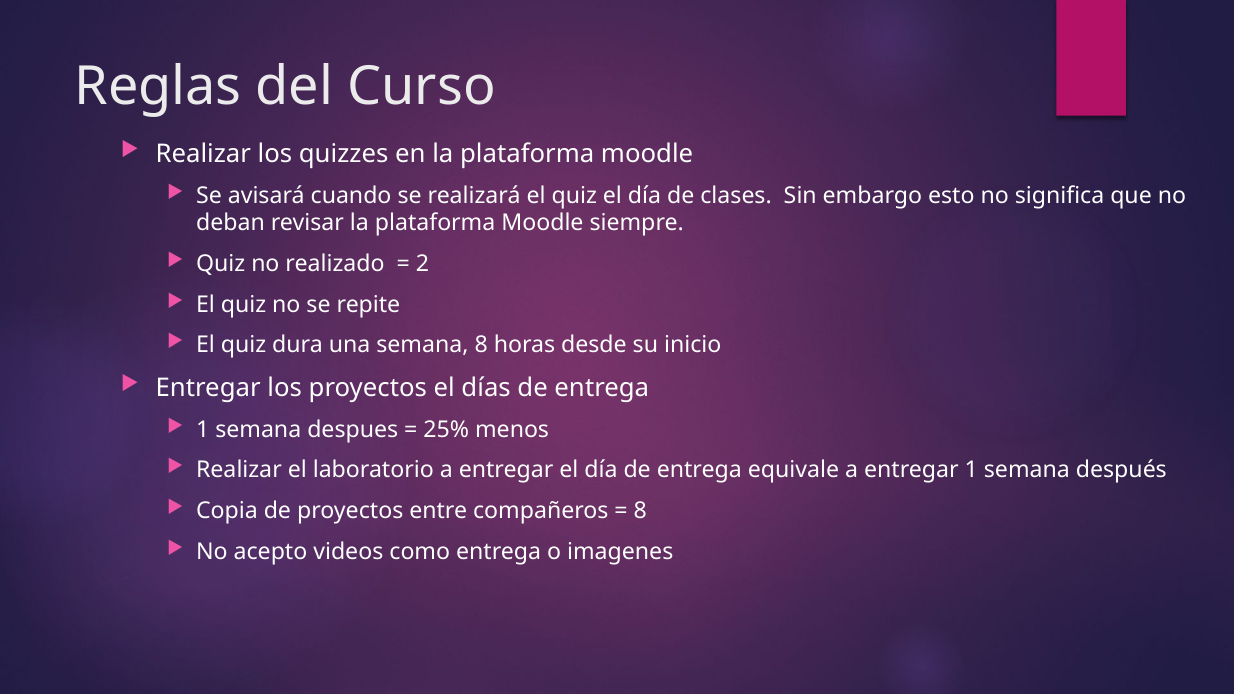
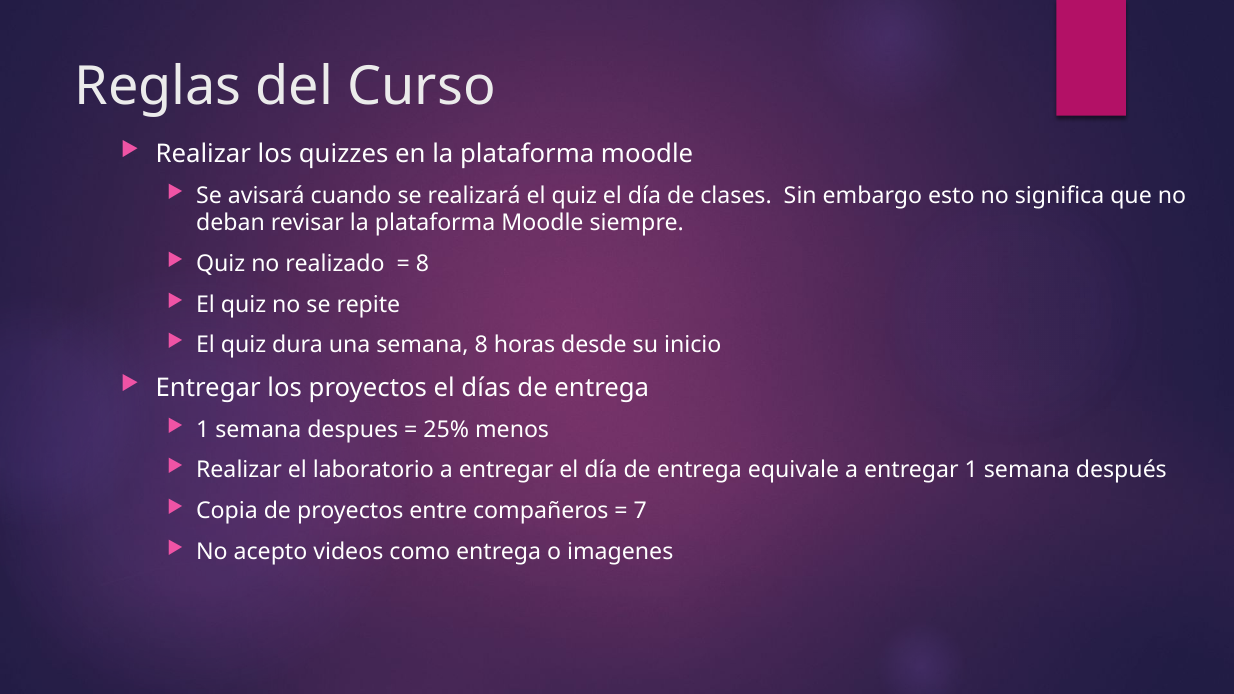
2: 2 -> 8 (422, 264)
8: 8 -> 7 (640, 511)
